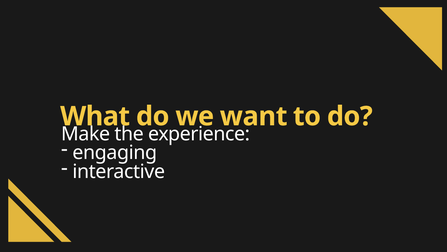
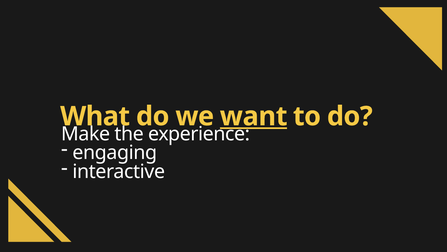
want underline: none -> present (254, 116)
